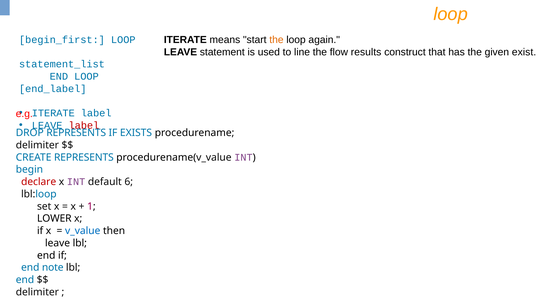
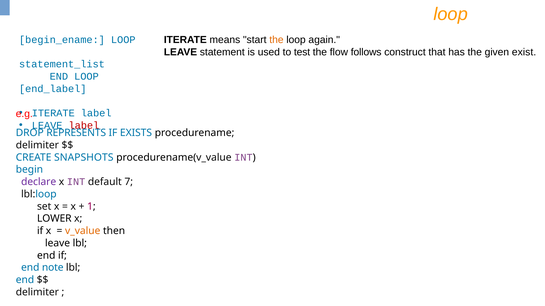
begin_first: begin_first -> begin_ename (62, 40)
line: line -> test (302, 52)
results: results -> follows (366, 52)
CREATE REPRESENTS: REPRESENTS -> SNAPSHOTS (84, 158)
declare colour: red -> purple (39, 182)
6: 6 -> 7 (129, 182)
v_value colour: blue -> orange (83, 231)
